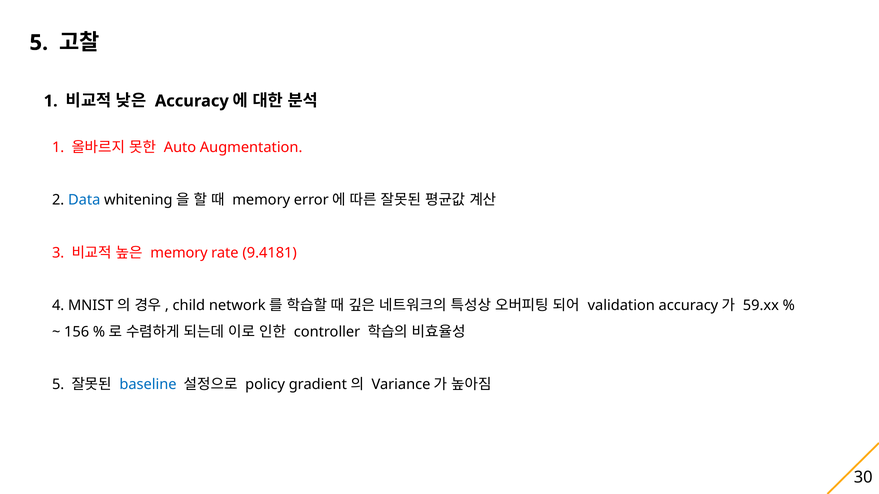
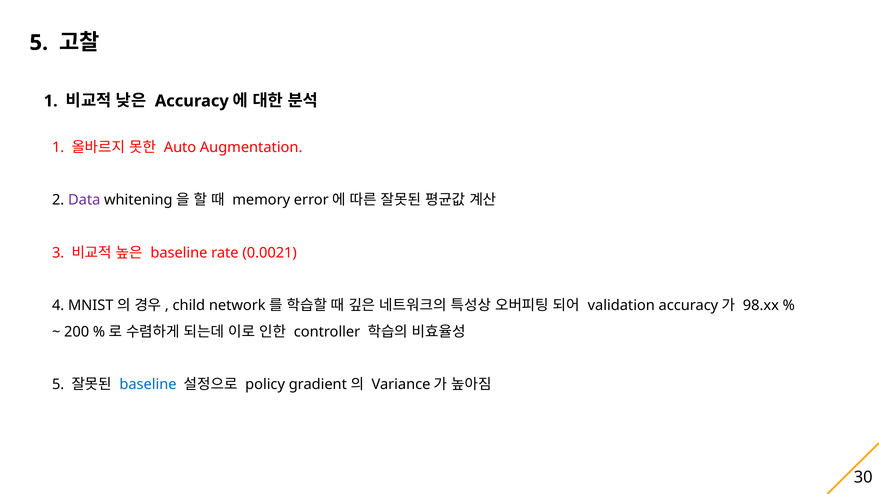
Data colour: blue -> purple (84, 200)
memory: memory -> baseline (179, 253)
9.4181: 9.4181 -> 0.0021 (270, 253)
59.xx: 59.xx -> 98.xx (761, 306)
156: 156 -> 200 (77, 332)
